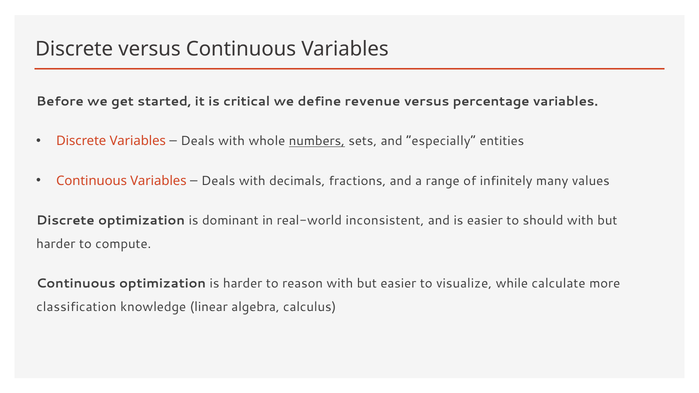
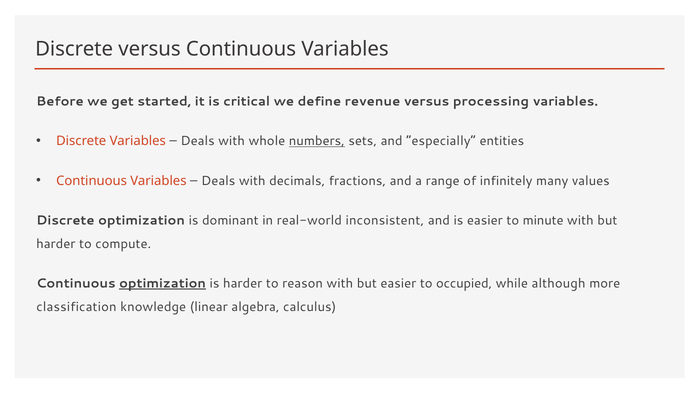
percentage: percentage -> processing (491, 102)
should: should -> minute (543, 220)
optimization underline: none -> present (163, 284)
visualize: visualize -> occupied (464, 284)
calculate: calculate -> although (559, 284)
